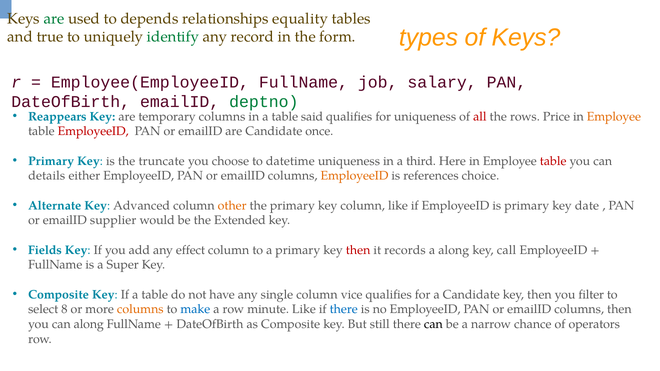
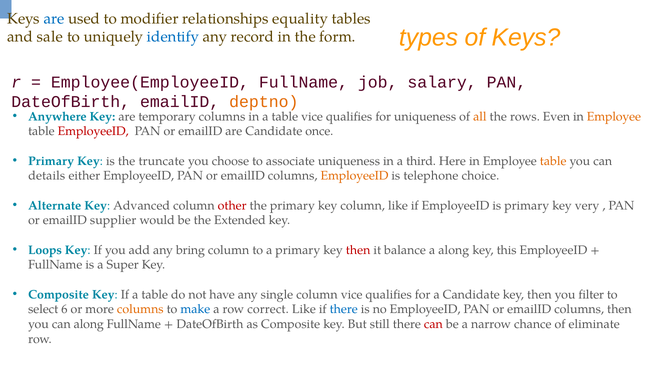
are colour: green -> blue (54, 19)
depends: depends -> modifier (150, 19)
true: true -> sale (50, 37)
identify colour: green -> blue (173, 37)
deptno colour: green -> orange (264, 102)
Reappears: Reappears -> Anywhere (57, 117)
table said: said -> vice (312, 117)
all colour: red -> orange (480, 117)
Price: Price -> Even (557, 117)
datetime: datetime -> associate (290, 161)
table colour: red -> orange (553, 161)
references: references -> telephone (431, 176)
other colour: orange -> red (232, 206)
date: date -> very (587, 206)
Fields: Fields -> Loops (45, 250)
effect: effect -> bring (190, 250)
records: records -> balance (405, 250)
call: call -> this (507, 250)
8: 8 -> 6 (64, 310)
minute: minute -> correct (268, 310)
can colour: black -> red (433, 324)
operators: operators -> eliminate (594, 324)
